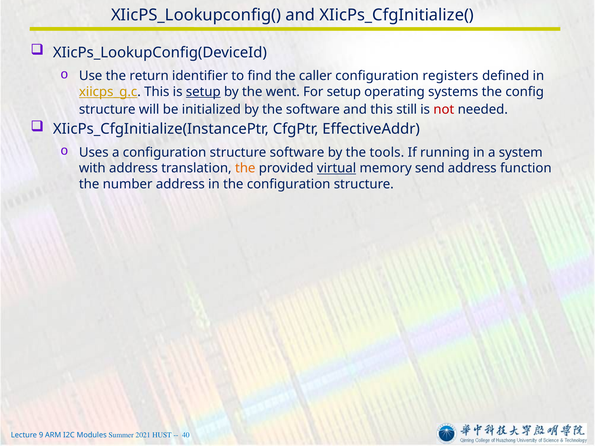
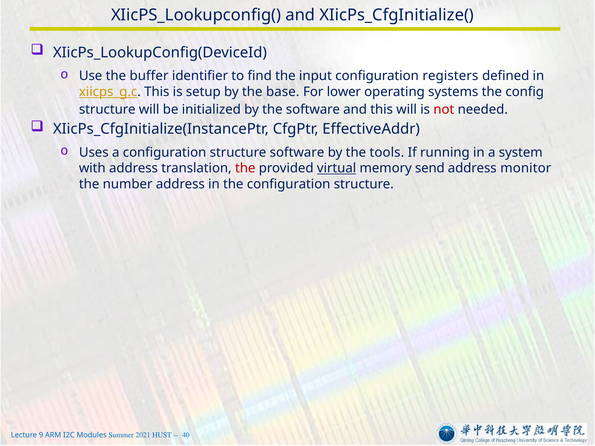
return: return -> buffer (149, 76)
caller: caller -> input (315, 76)
setup underline: present -> none (203, 92)
went: went -> base (283, 92)
For setup: setup -> lower (344, 92)
this still: still -> will (407, 110)
the colour: orange -> red (245, 168)
function: function -> monitor (526, 168)
